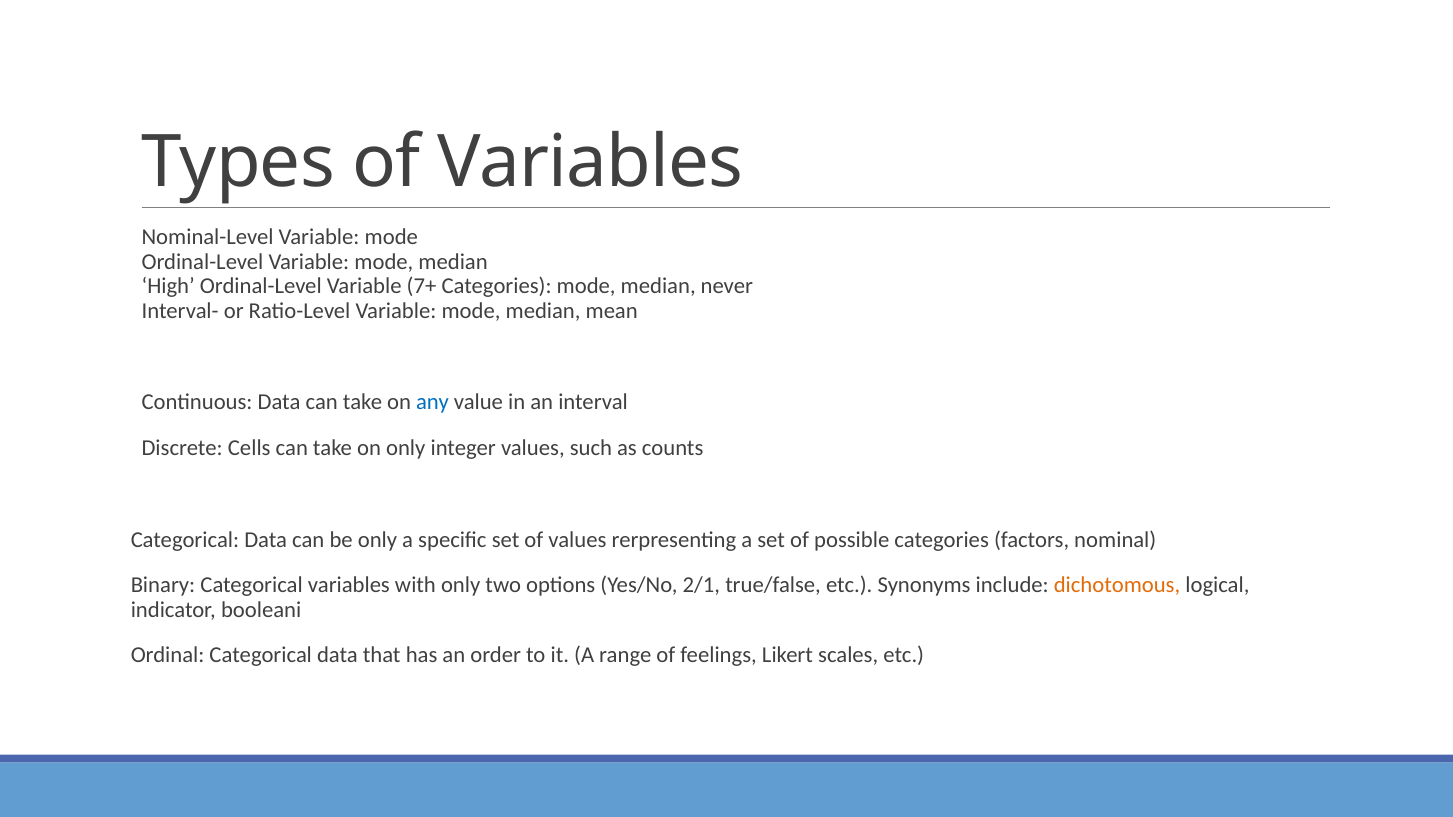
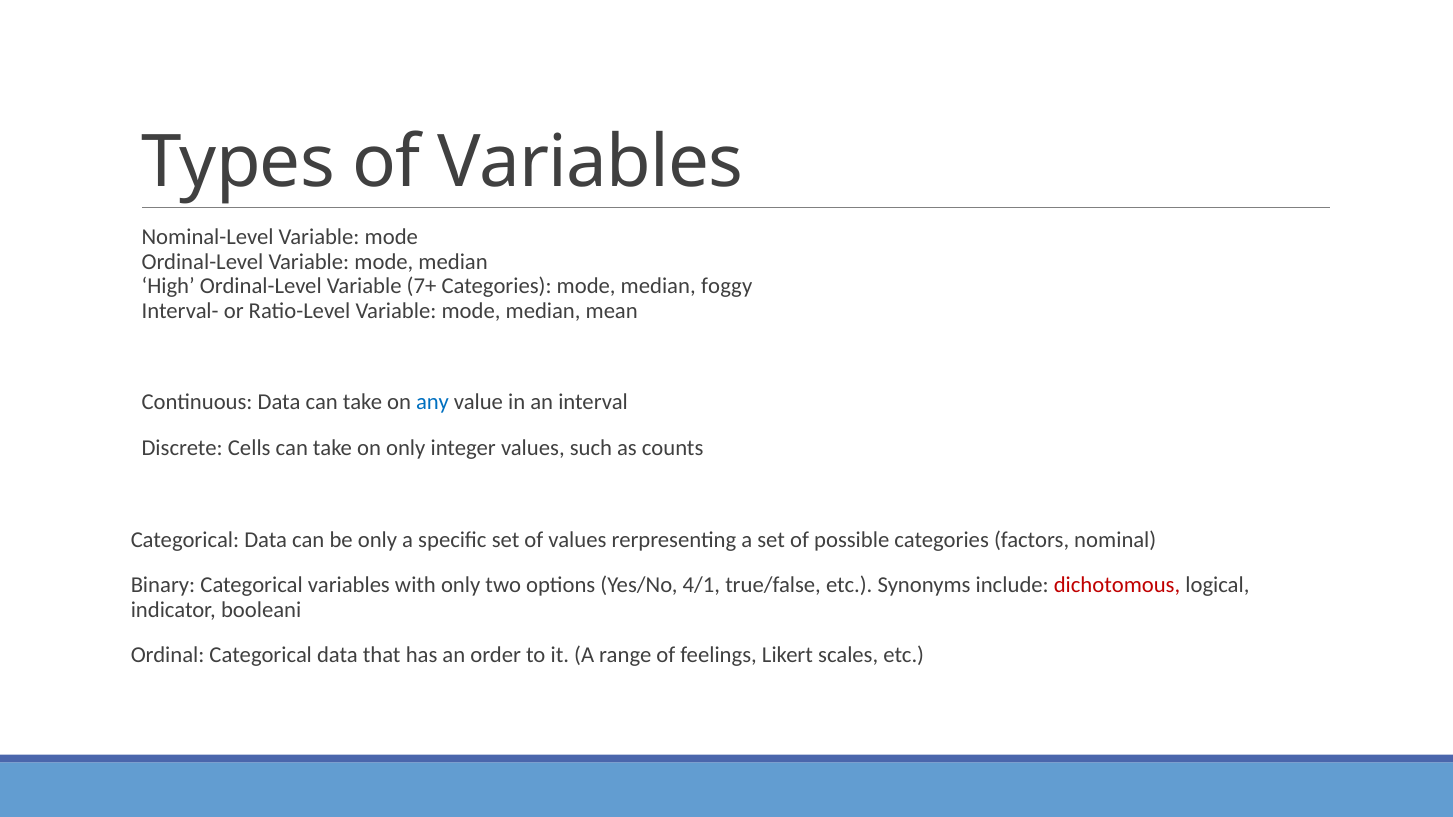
never: never -> foggy (727, 287)
2/1: 2/1 -> 4/1 (701, 585)
dichotomous colour: orange -> red (1117, 585)
